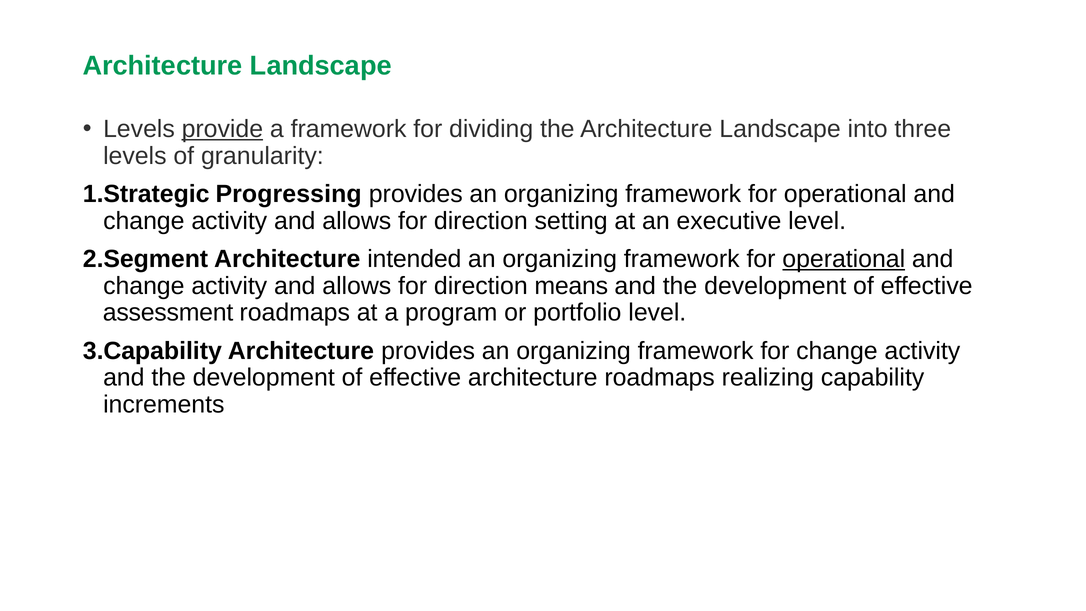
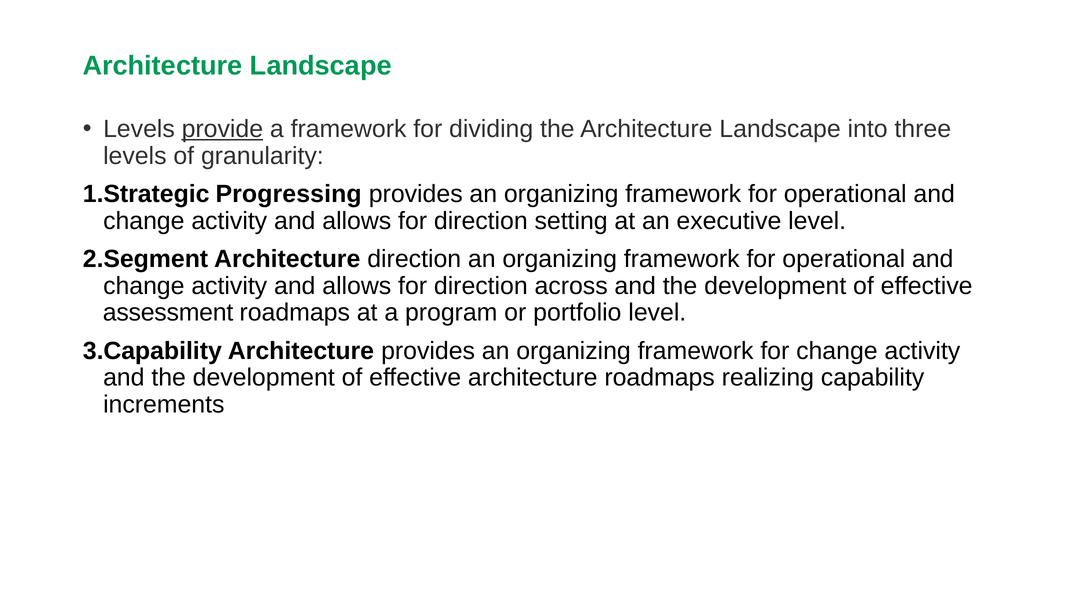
Architecture intended: intended -> direction (414, 259)
operational underline: present -> none (844, 259)
means: means -> across (571, 286)
